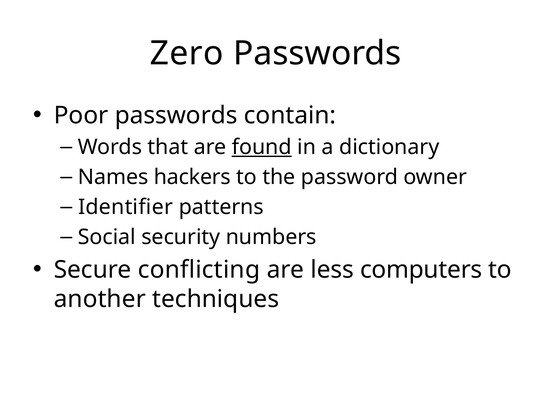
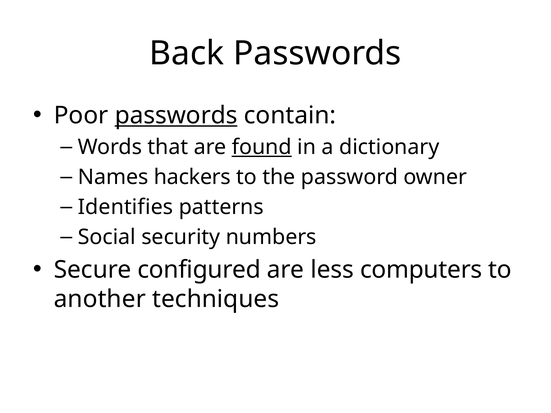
Zero: Zero -> Back (187, 53)
passwords underline: none -> present (176, 116)
Identifier: Identifier -> Identifies (126, 207)
conflicting: conflicting -> configured (199, 270)
